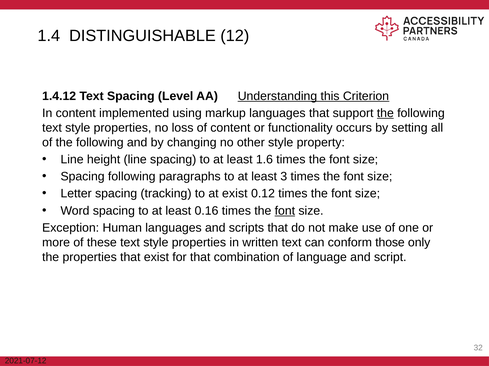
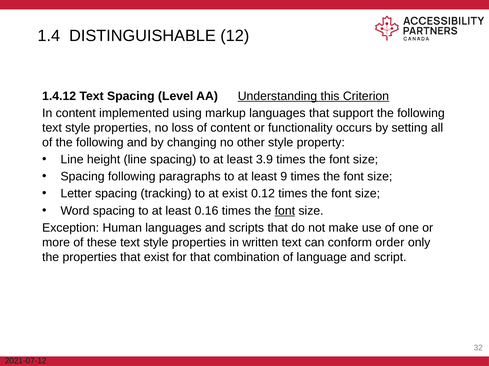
the underline: present -> none (385, 113)
1.6: 1.6 -> 3.9 (264, 160)
3: 3 -> 9 (284, 177)
those: those -> order (390, 243)
